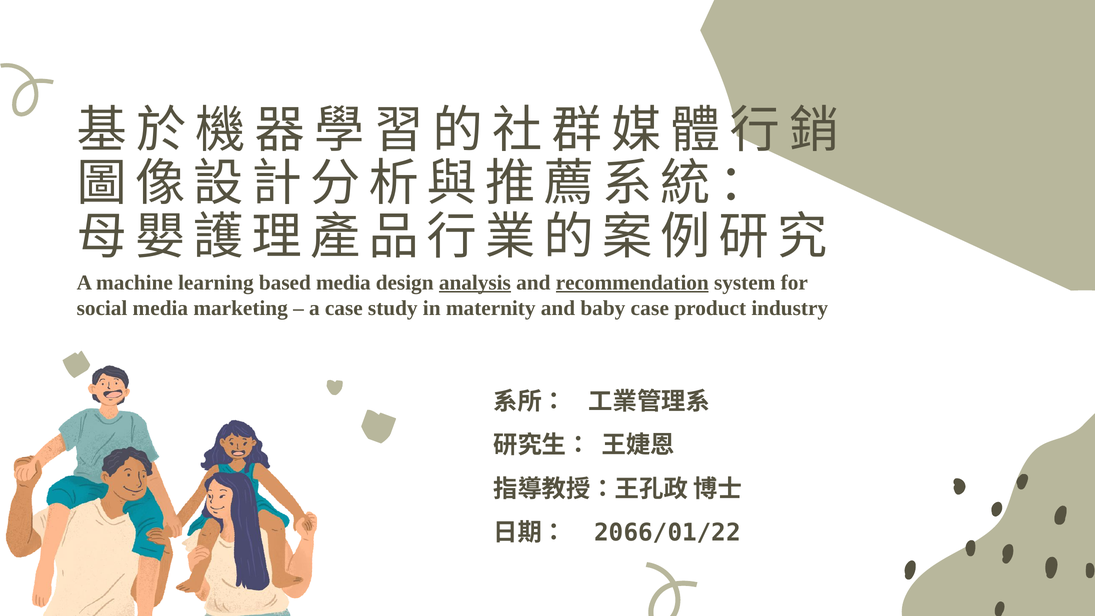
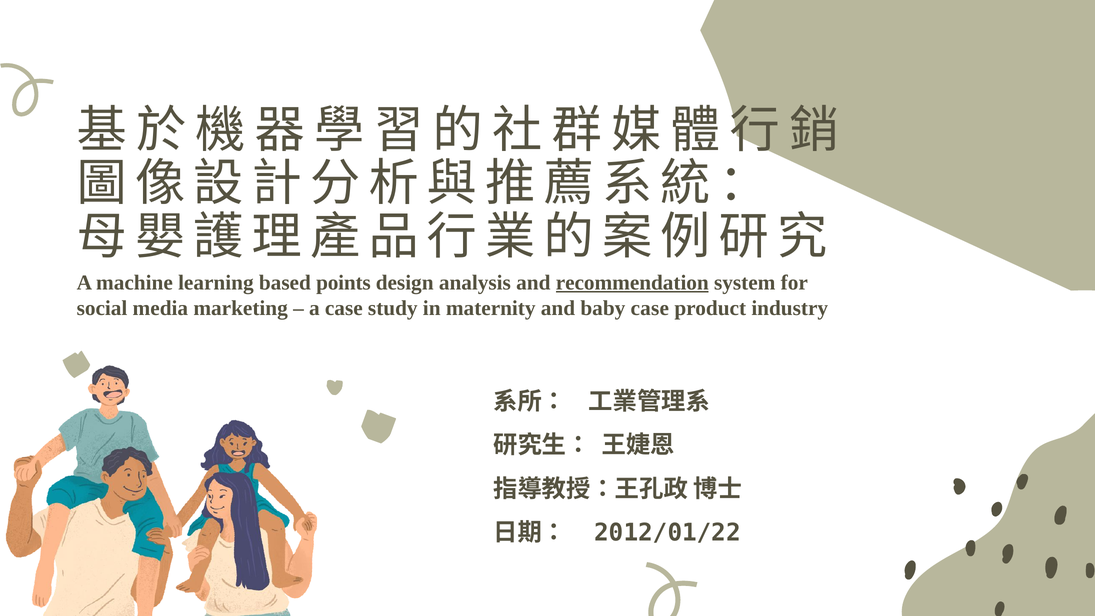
based media: media -> points (343, 282)
analysis underline: present -> none (475, 282)
2066/01/22: 2066/01/22 -> 2012/01/22 (668, 533)
